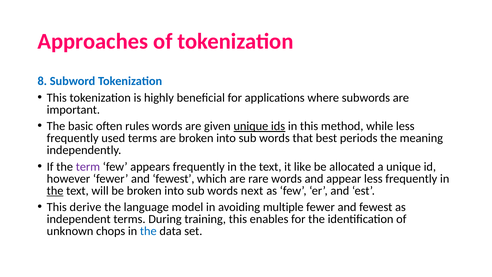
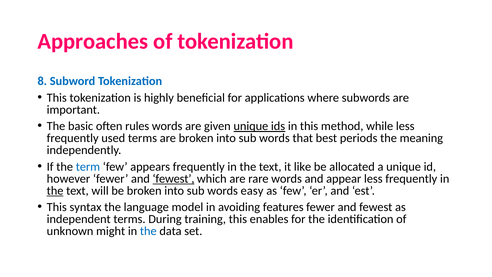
term colour: purple -> blue (88, 167)
fewest underline: none -> present (173, 179)
next: next -> easy (252, 190)
derive: derive -> syntax (86, 207)
multiple: multiple -> features (283, 207)
chops: chops -> might (111, 231)
